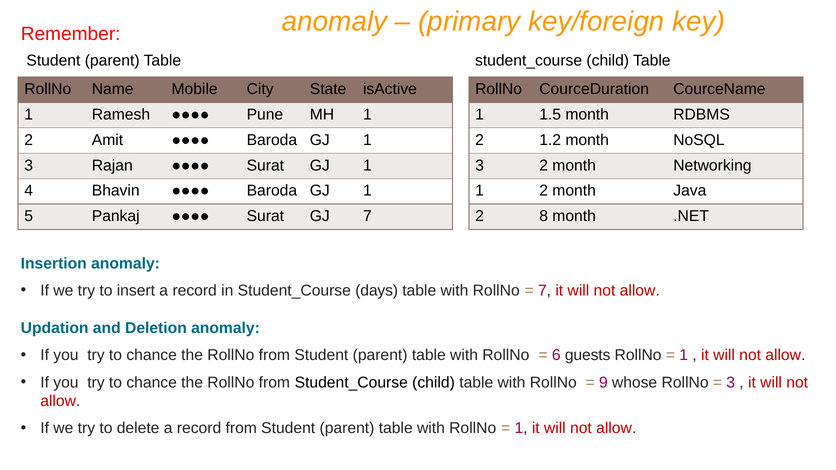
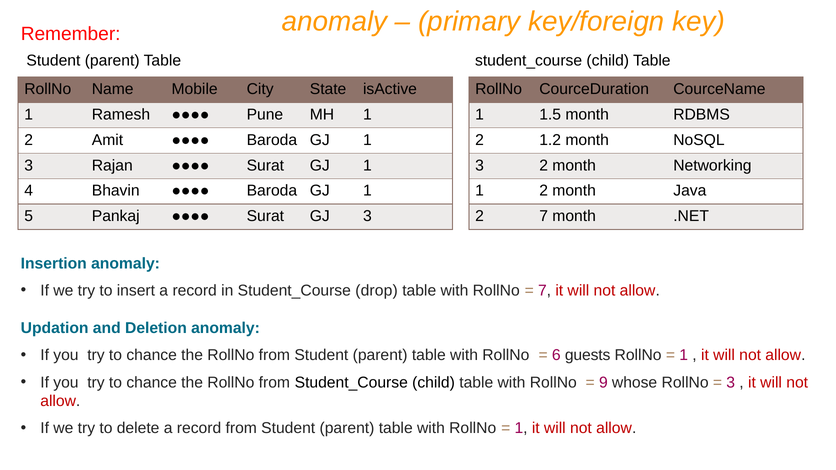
GJ 7: 7 -> 3 (367, 216)
2 8: 8 -> 7 (544, 216)
days: days -> drop (377, 291)
